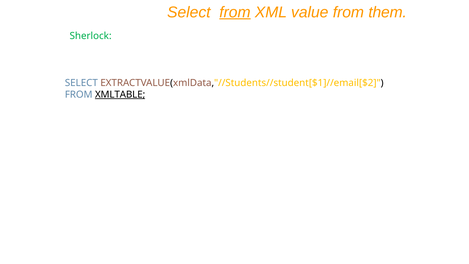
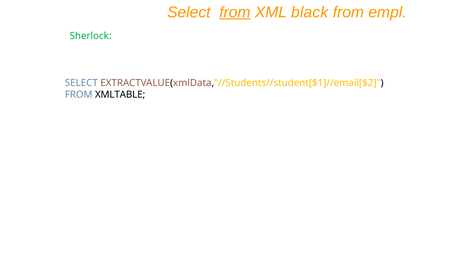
value: value -> black (310, 12)
them: them -> empl (387, 12)
XMLTABLE underline: present -> none (120, 94)
